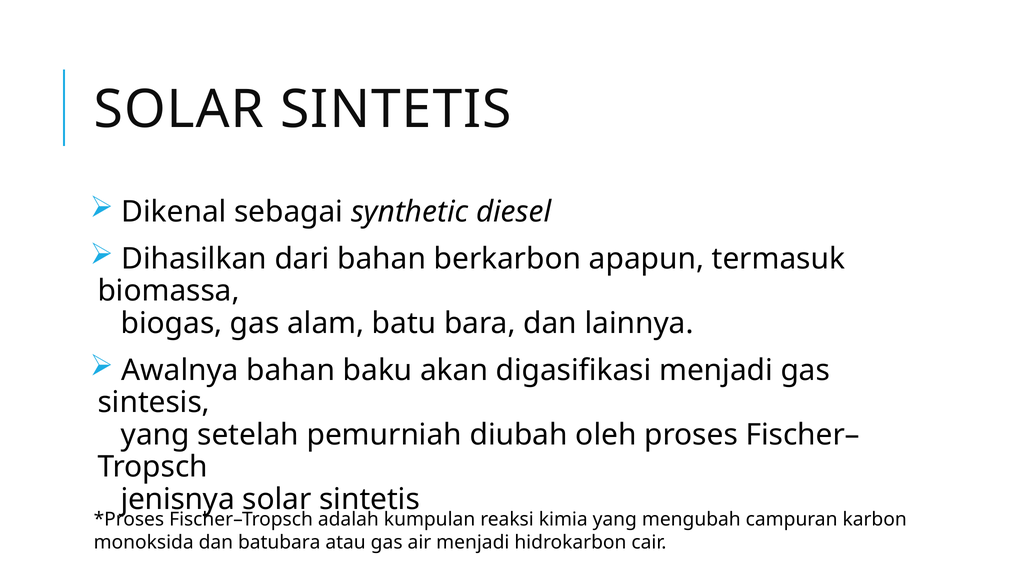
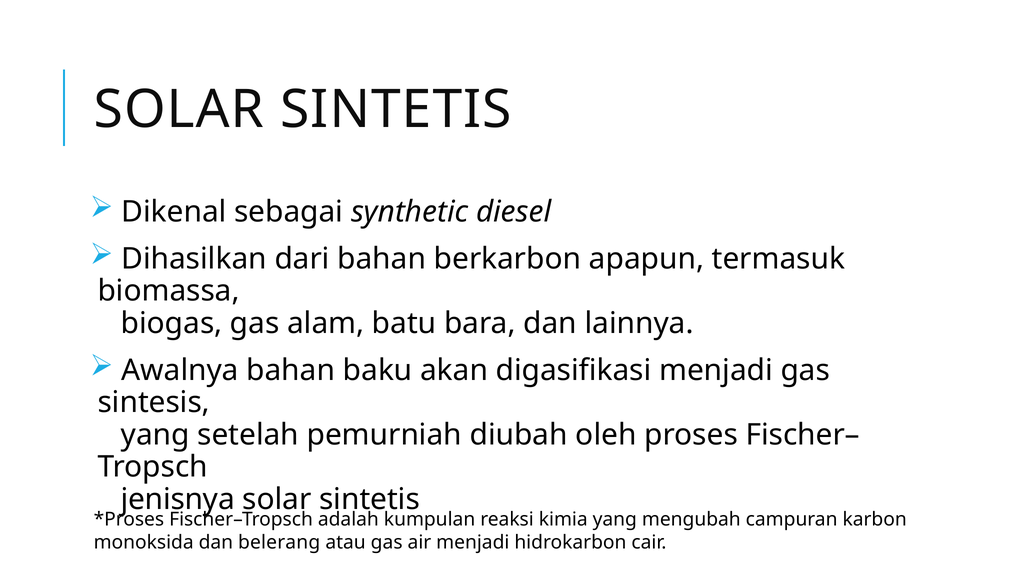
batubara: batubara -> belerang (279, 543)
